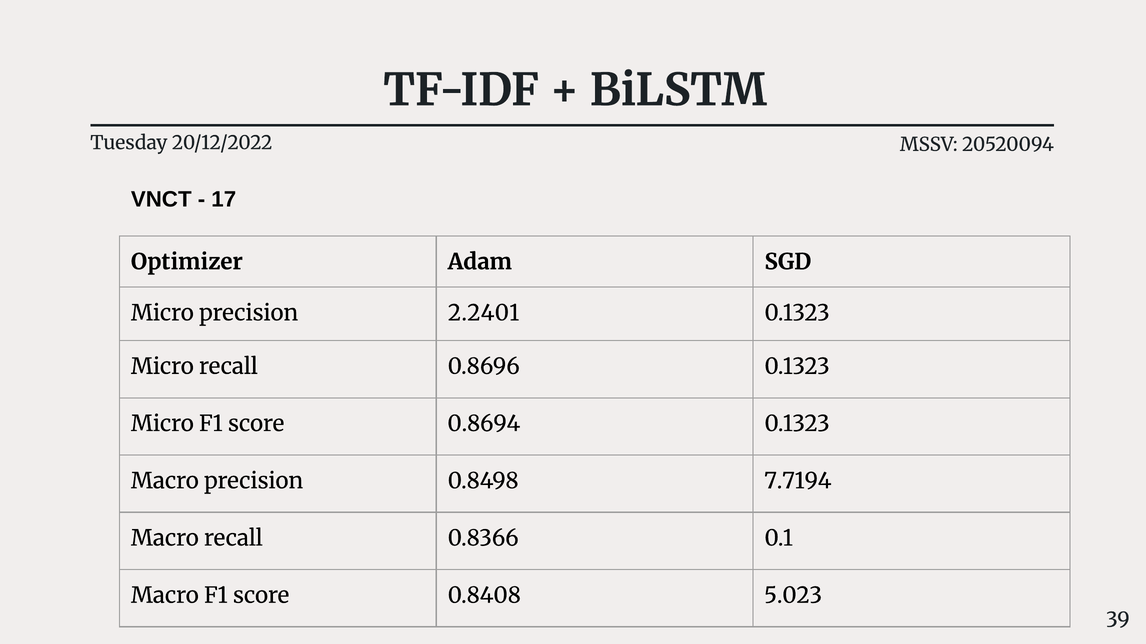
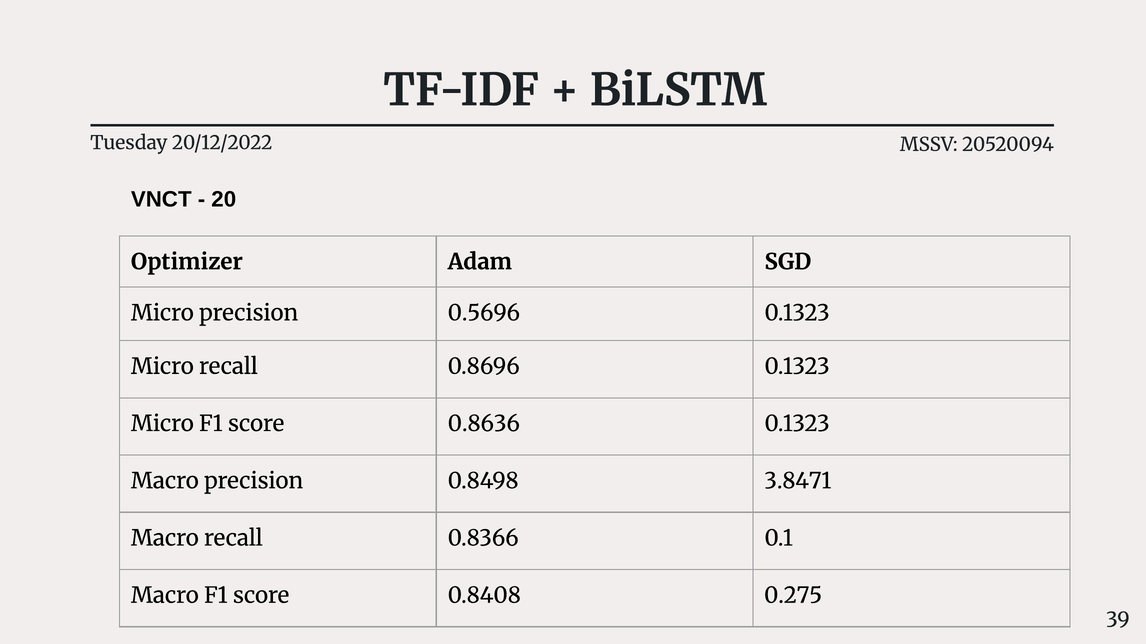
17: 17 -> 20 (224, 199)
2.2401: 2.2401 -> 0.5696 (484, 313)
0.8694: 0.8694 -> 0.8636 (484, 424)
7.7194: 7.7194 -> 3.8471 (798, 482)
5.023: 5.023 -> 0.275 (793, 596)
